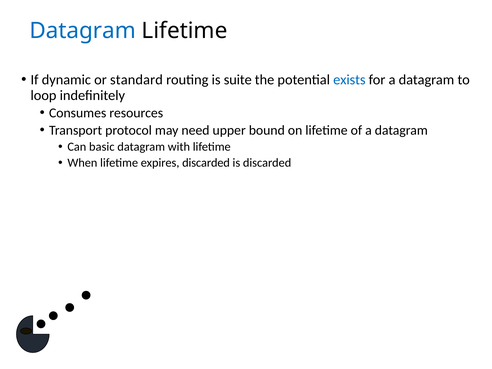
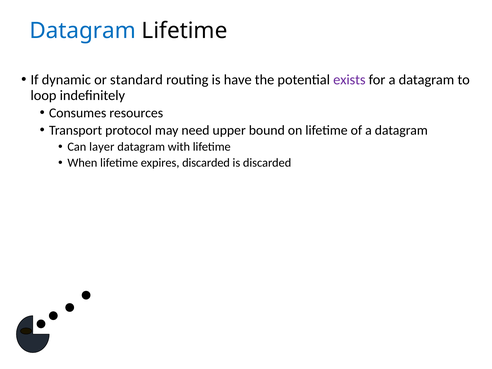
suite: suite -> have (238, 80)
exists colour: blue -> purple (349, 80)
basic: basic -> layer (102, 147)
